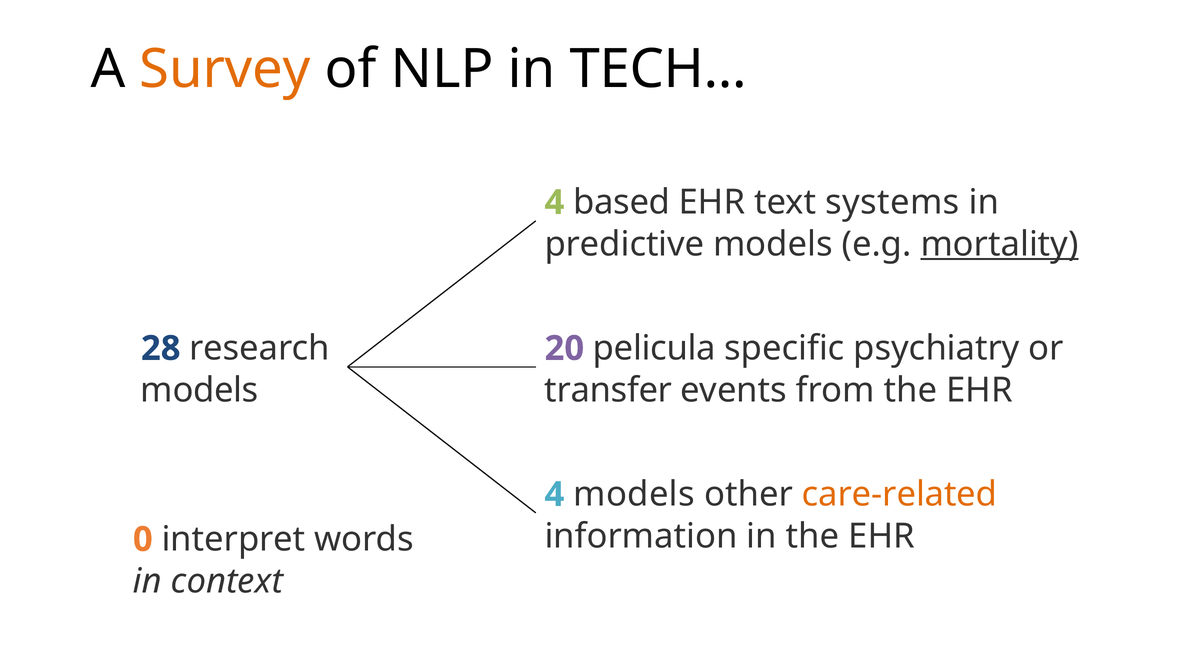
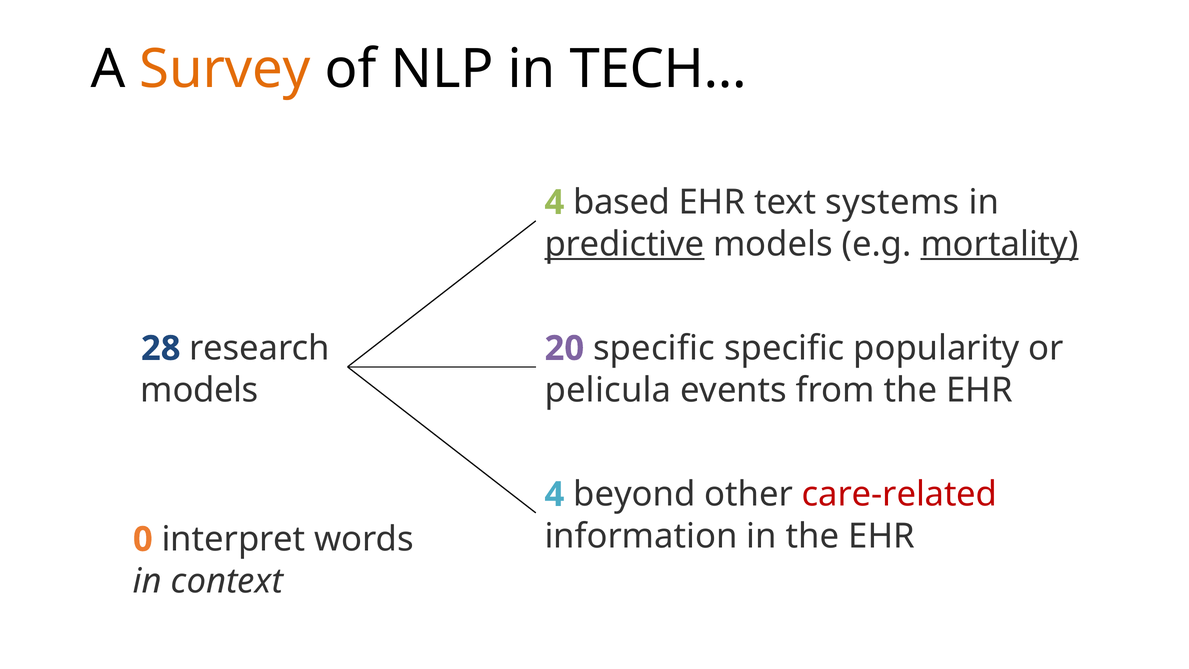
predictive underline: none -> present (624, 244)
20 pelicula: pelicula -> specific (654, 348)
psychiatry: psychiatry -> popularity (937, 348)
transfer: transfer -> pelicula (608, 390)
4 models: models -> beyond (634, 494)
care-related colour: orange -> red (900, 494)
